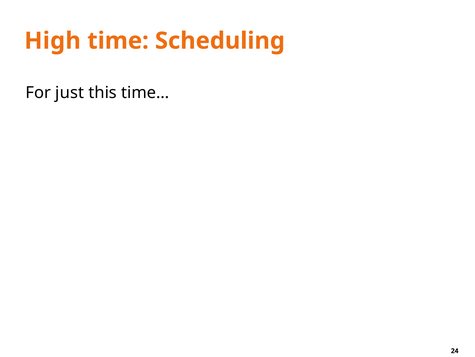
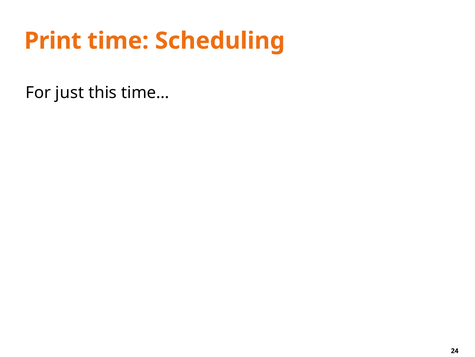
High: High -> Print (53, 41)
